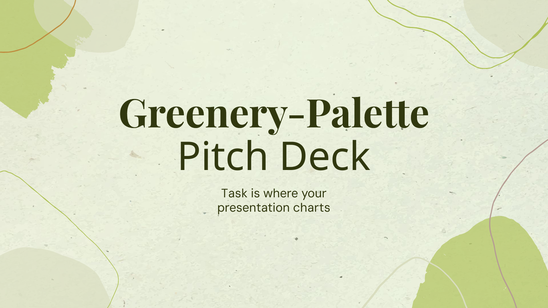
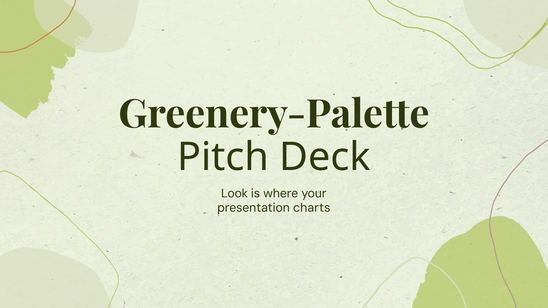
Task: Task -> Look (234, 194)
